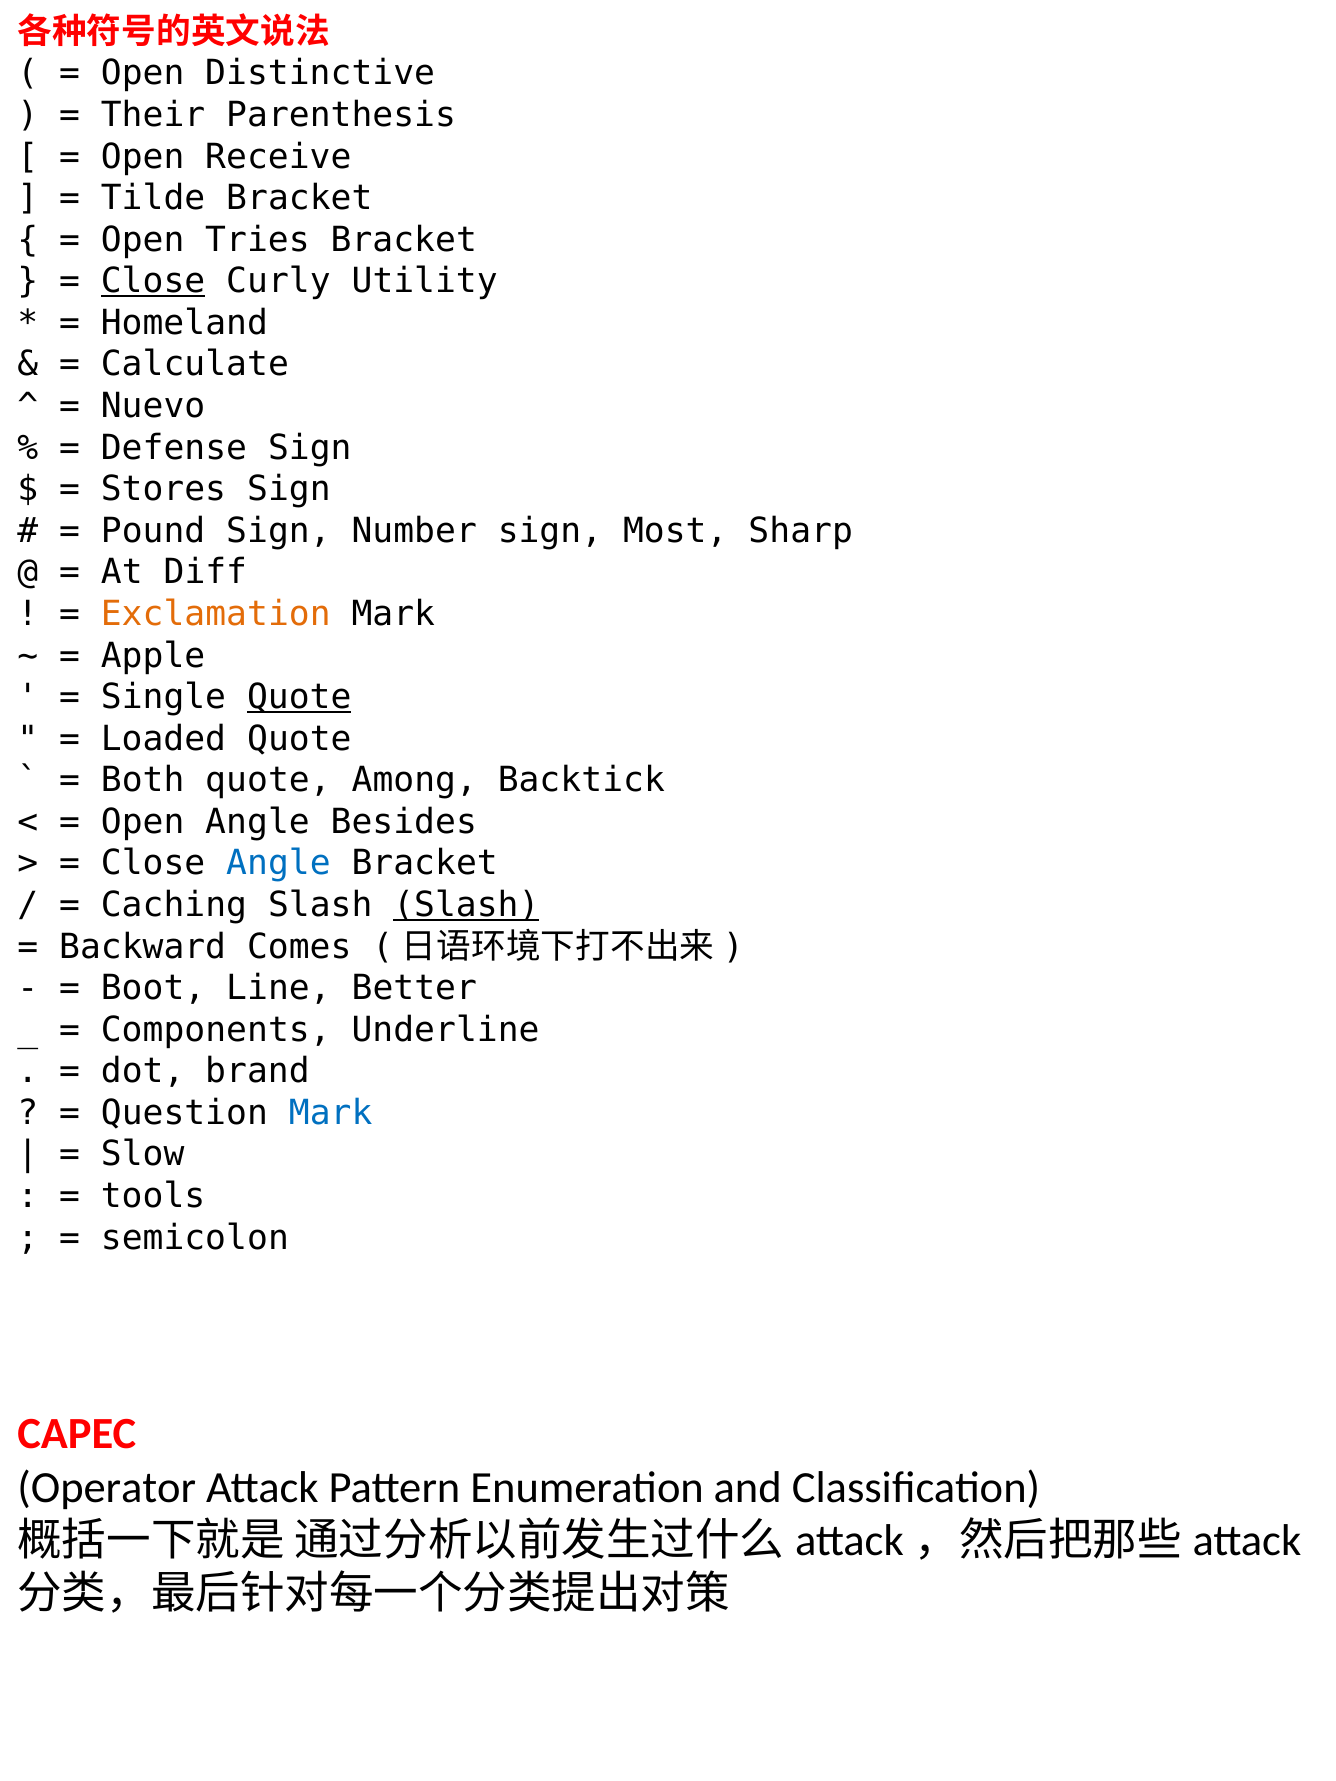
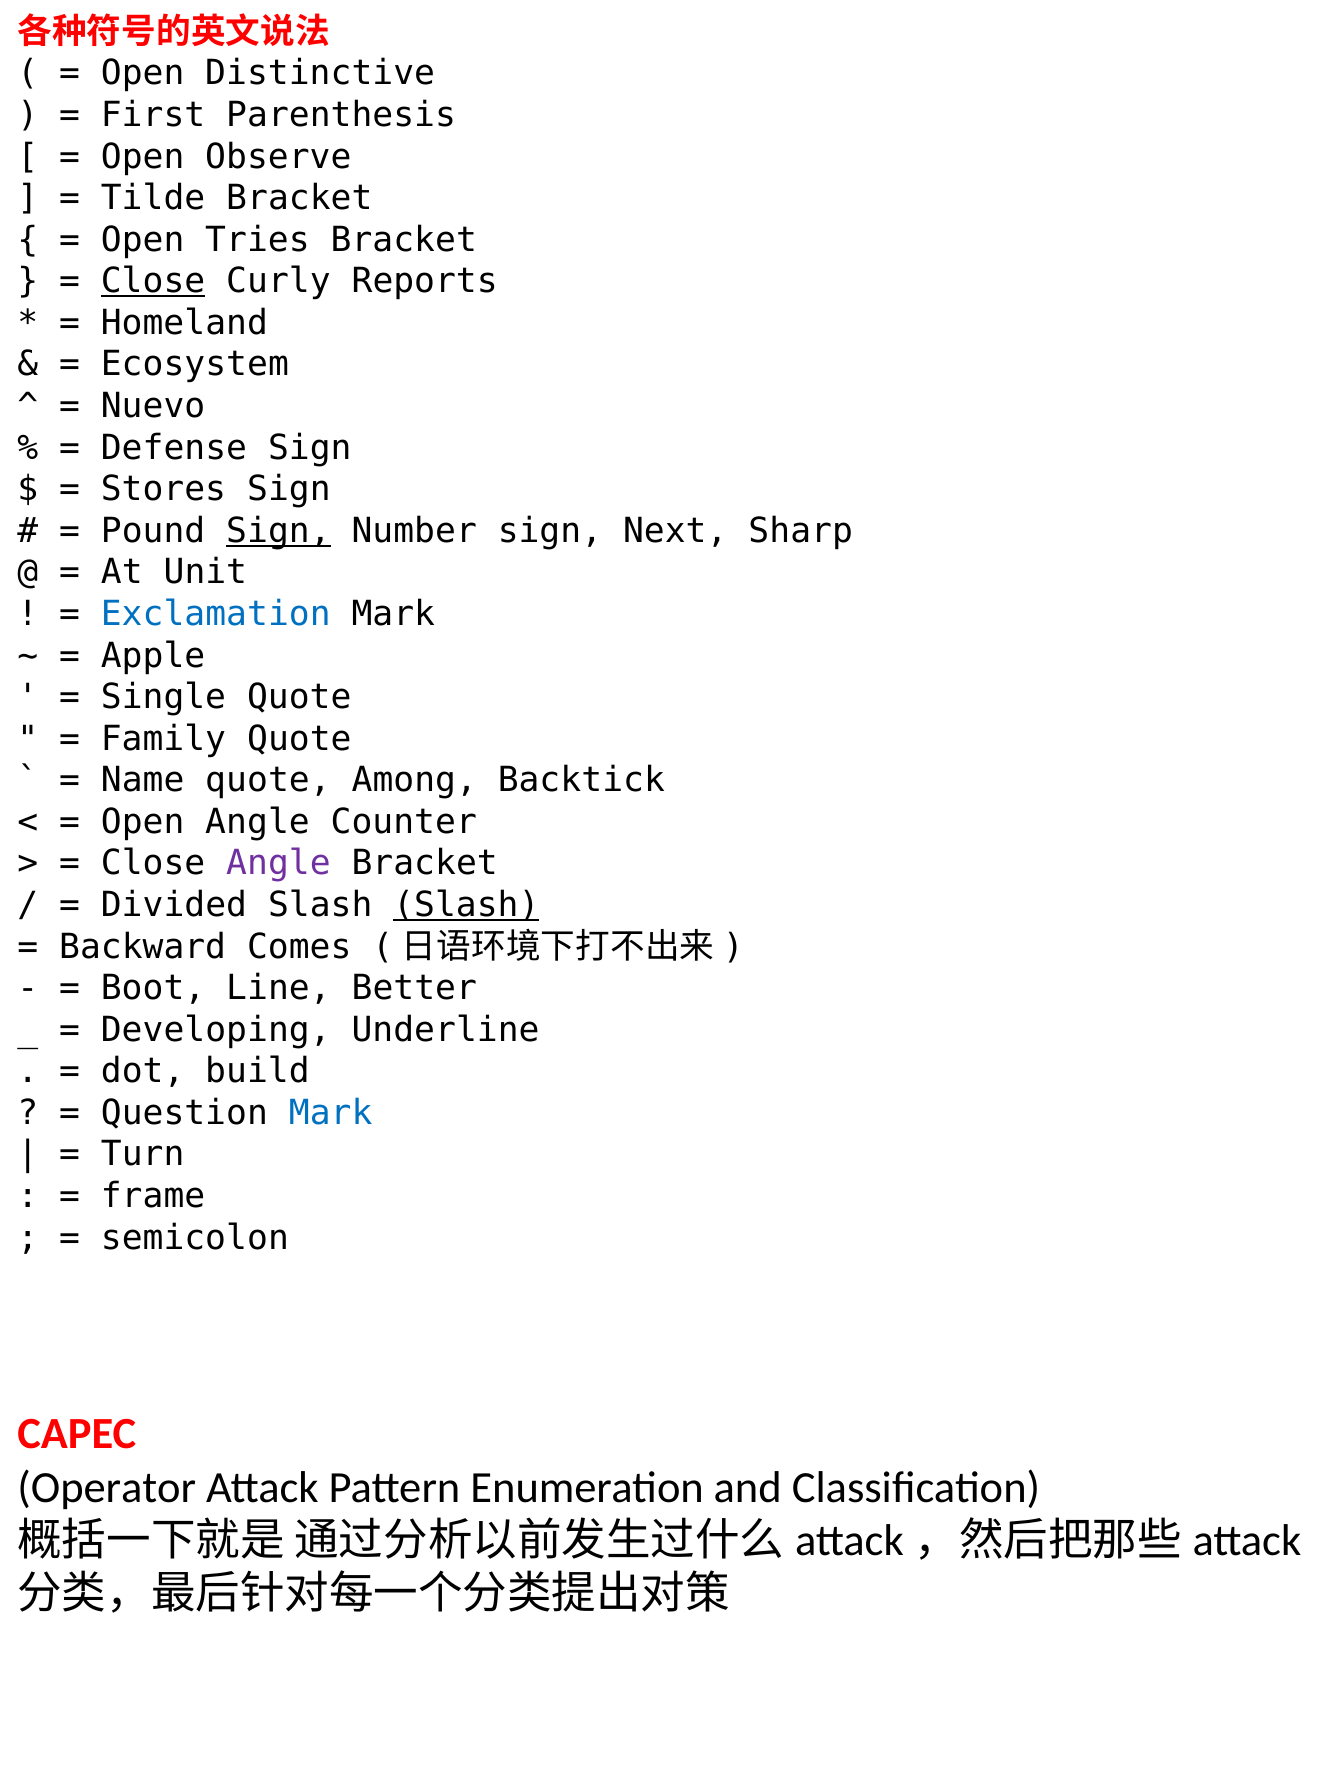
Their: Their -> First (153, 115)
Receive: Receive -> Observe (278, 157)
Utility: Utility -> Reports (425, 281)
Calculate: Calculate -> Ecosystem (195, 365)
Sign underline: none -> present (278, 531)
Most: Most -> Next (675, 531)
Diff: Diff -> Unit (205, 573)
Exclamation colour: orange -> blue (216, 614)
Quote underline: present -> none (299, 697)
Loaded: Loaded -> Family (163, 739)
Both: Both -> Name (143, 780)
Besides: Besides -> Counter (404, 822)
Angle colour: blue -> purple (278, 864)
Caching: Caching -> Divided (174, 905)
Components: Components -> Developing (216, 1030)
brand: brand -> build (257, 1072)
Slow: Slow -> Turn (143, 1155)
tools: tools -> frame (153, 1196)
